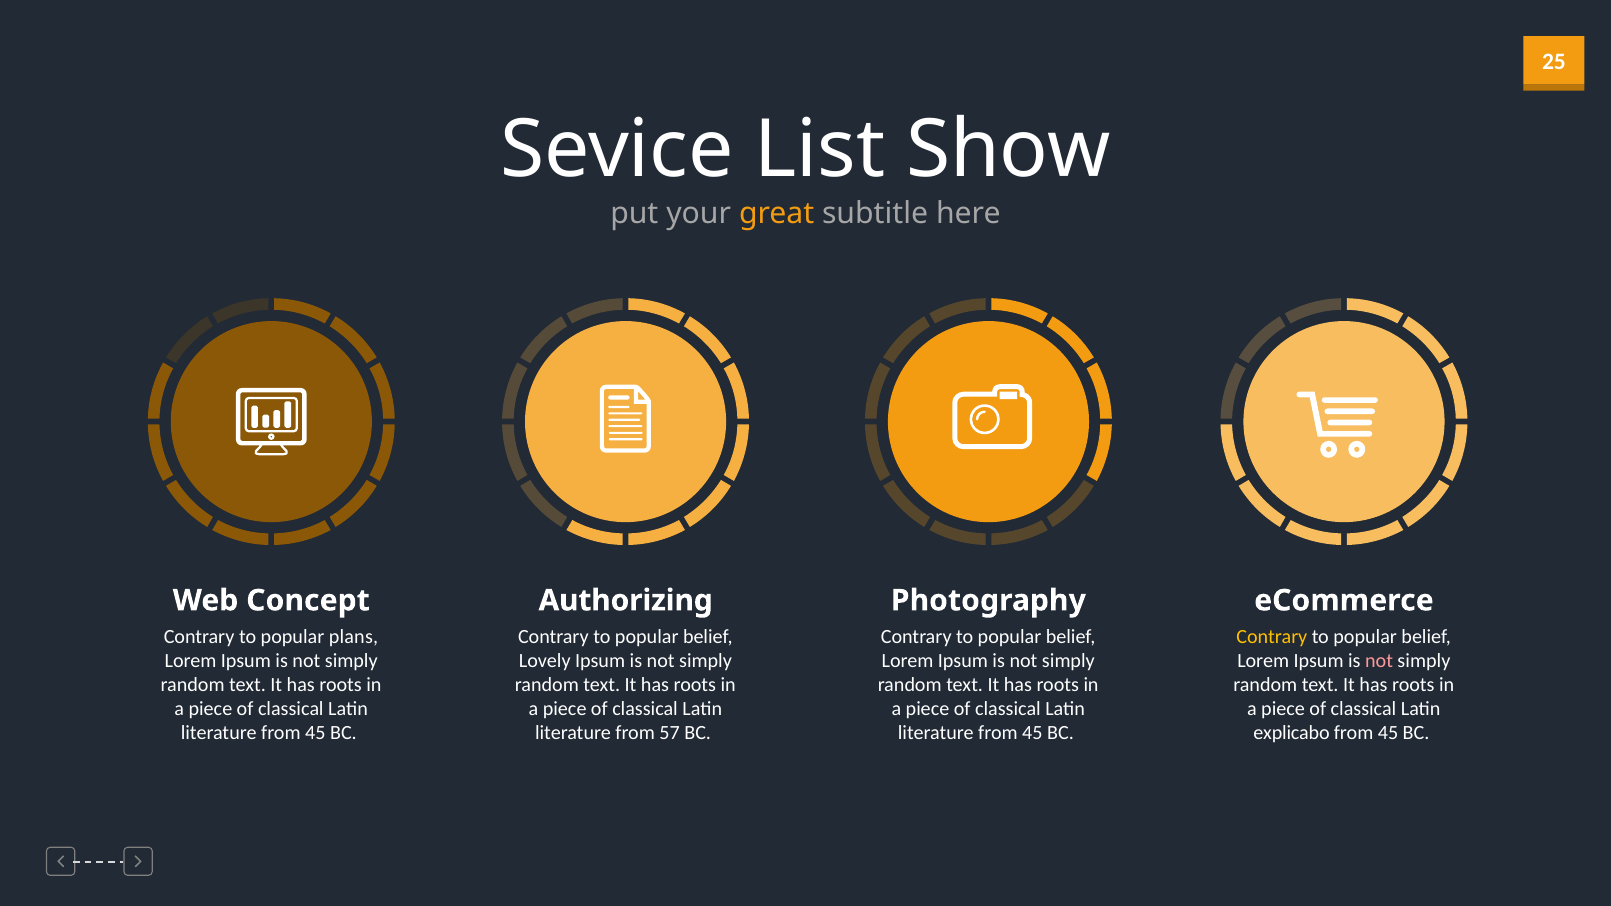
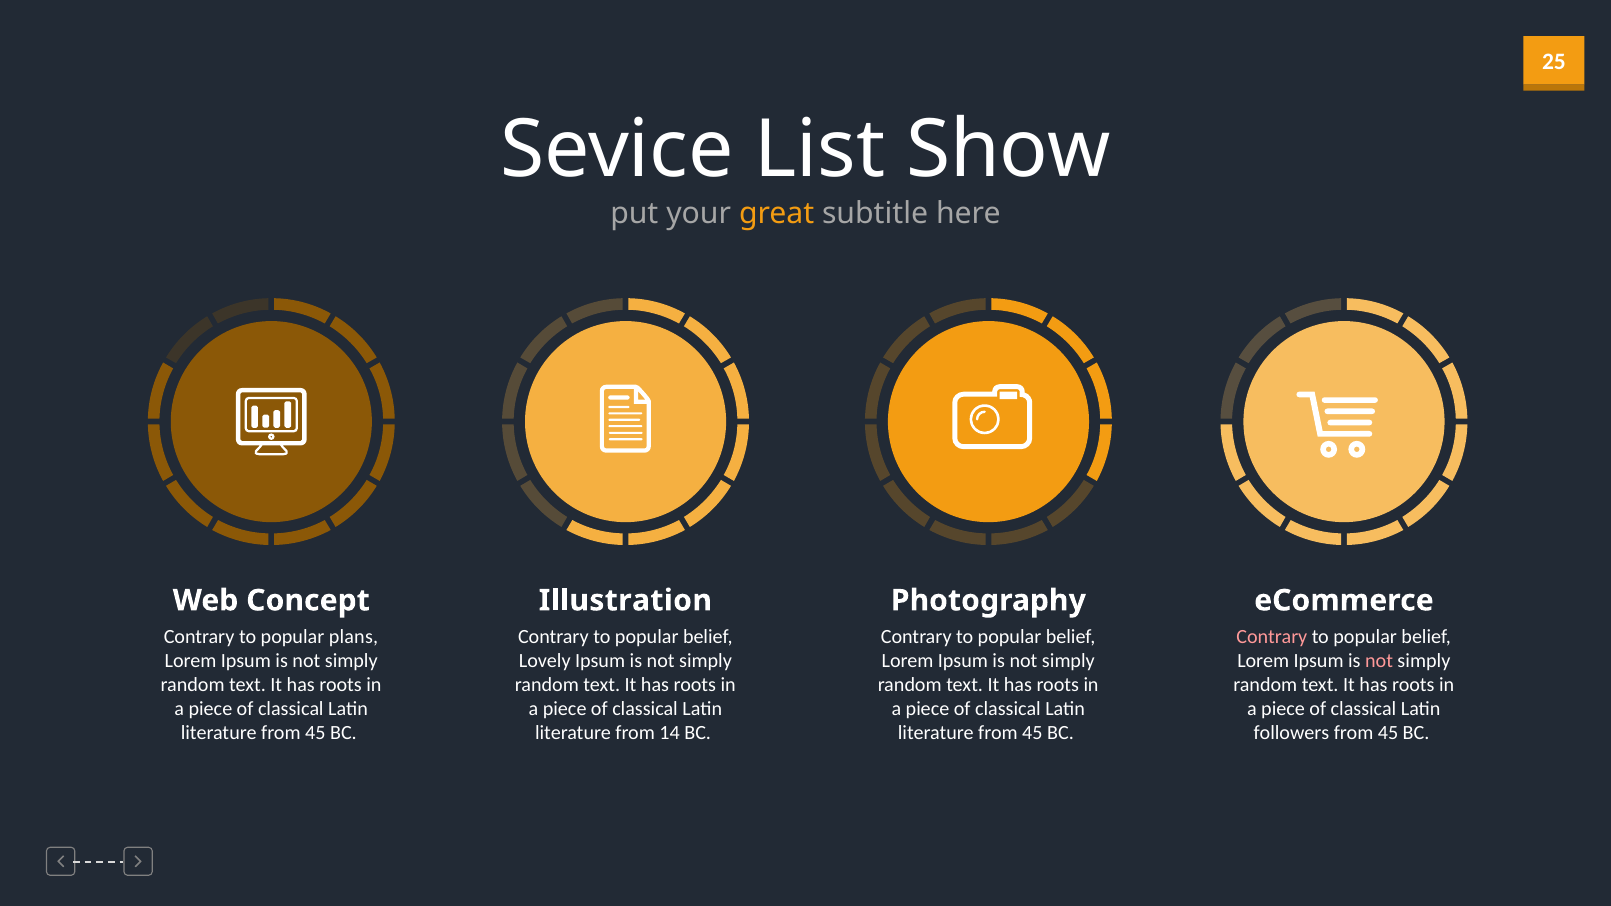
Authorizing: Authorizing -> Illustration (625, 601)
Contrary colour: yellow -> pink (1272, 637)
57: 57 -> 14 (670, 733)
explicabo: explicabo -> followers (1291, 733)
